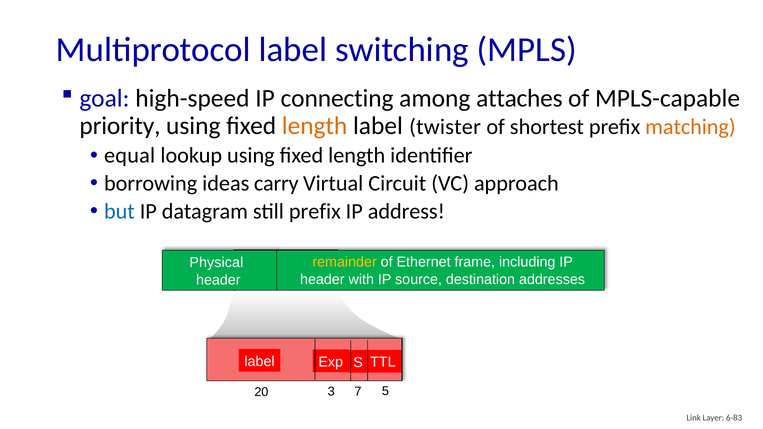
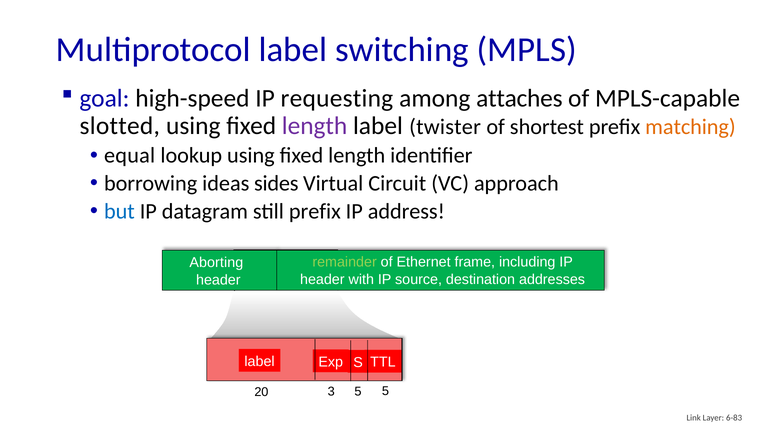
connecting: connecting -> requesting (337, 98)
priority: priority -> slotted (120, 126)
length colour: orange -> purple (315, 126)
carry: carry -> sides (276, 184)
remainder colour: yellow -> light green (345, 262)
Physical: Physical -> Aborting (216, 263)
3 7: 7 -> 5 (358, 392)
